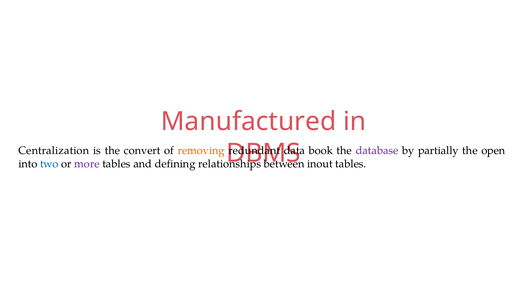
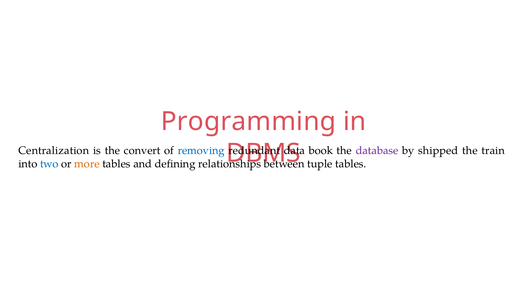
Manufactured: Manufactured -> Programming (248, 122)
removing colour: orange -> blue (201, 151)
partially: partially -> shipped (438, 151)
open: open -> train (493, 151)
more colour: purple -> orange (87, 164)
inout: inout -> tuple (320, 164)
